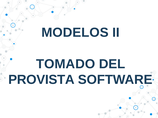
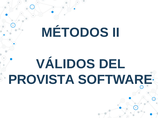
MODELOS: MODELOS -> MÉTODOS (75, 33)
TOMADO: TOMADO -> VÁLIDOS (66, 64)
